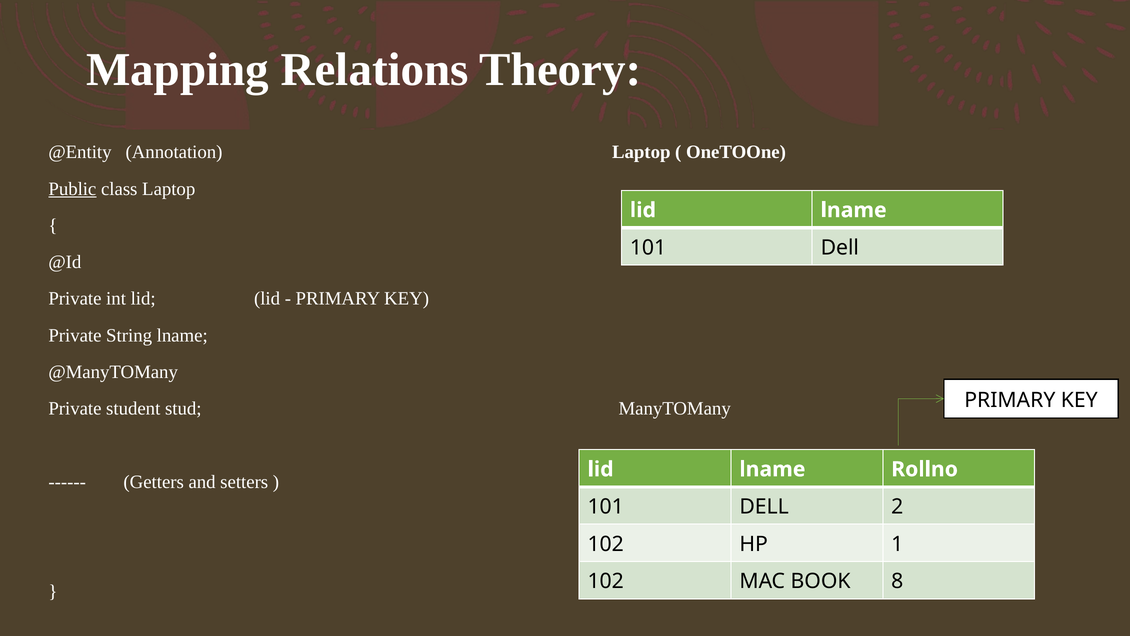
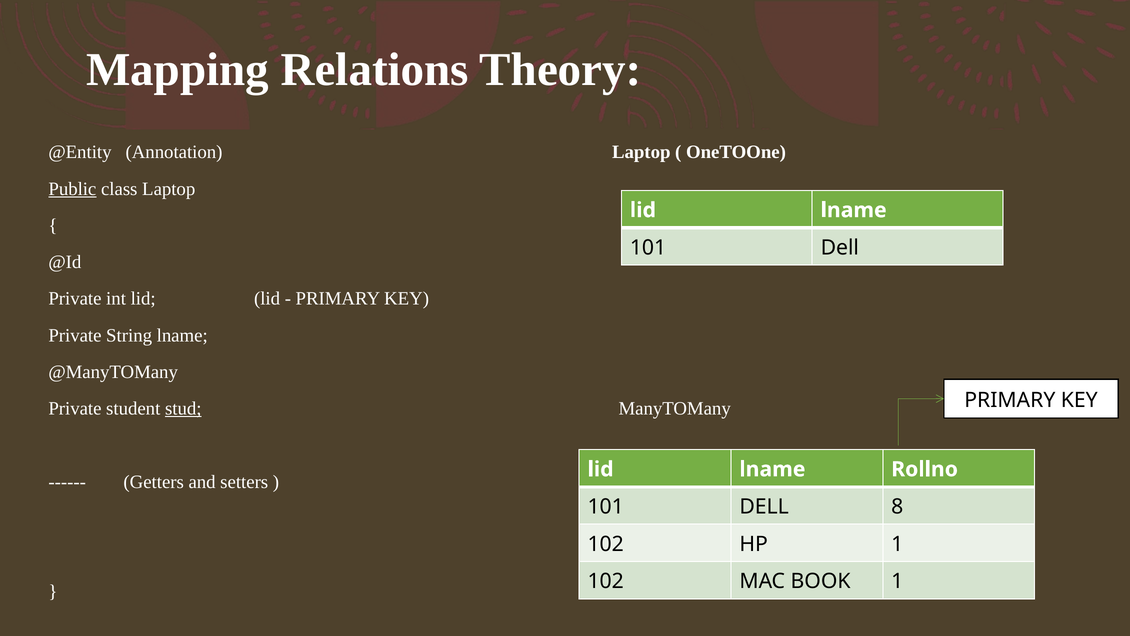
stud underline: none -> present (183, 408)
2: 2 -> 8 (897, 506)
BOOK 8: 8 -> 1 (897, 581)
